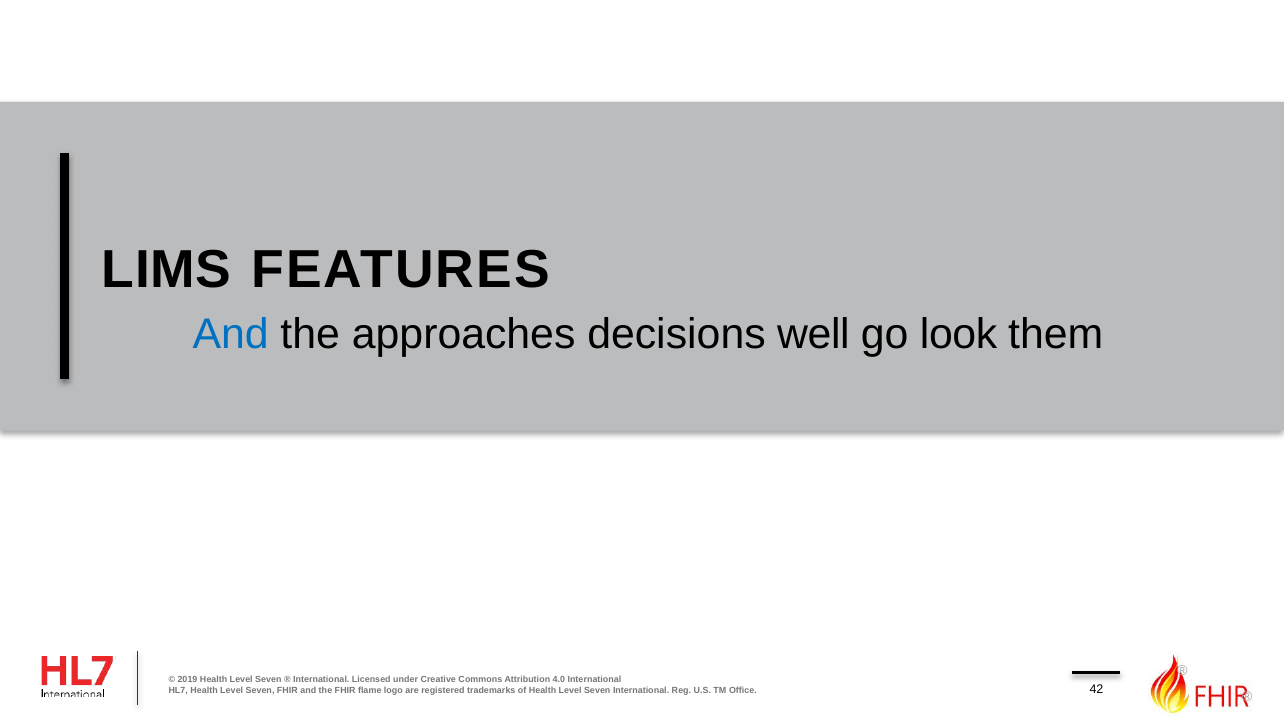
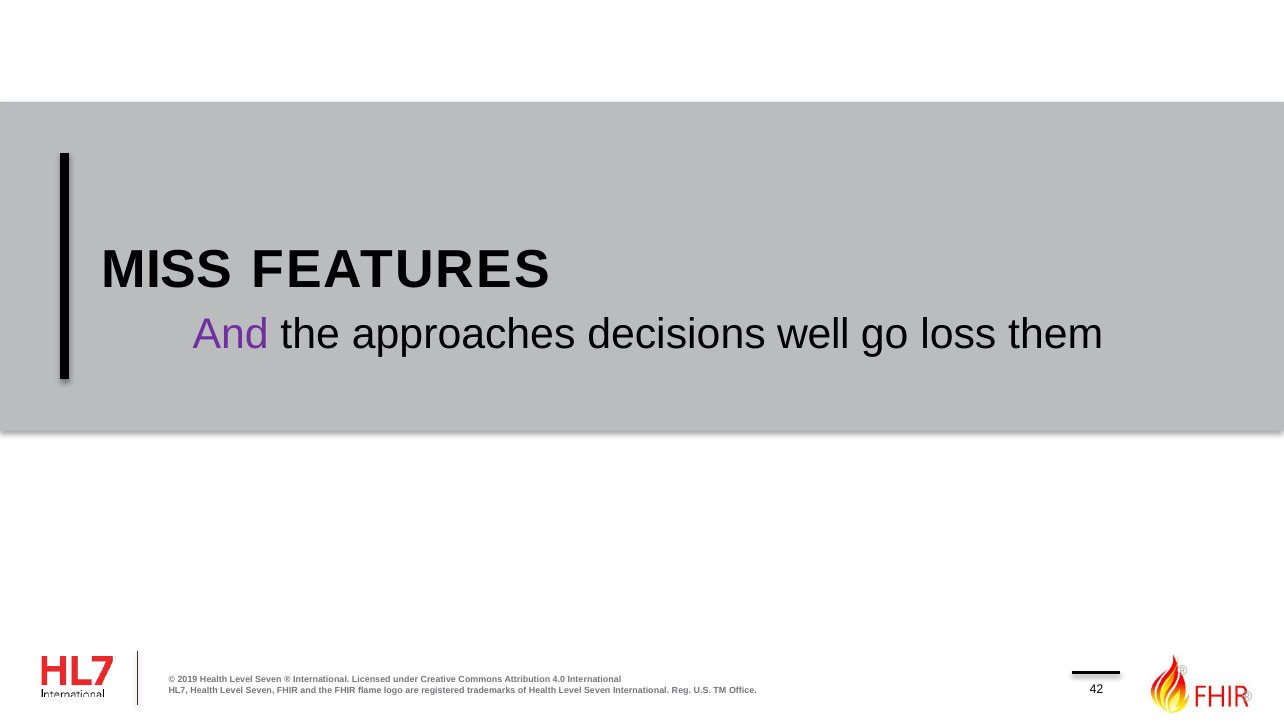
LIMS: LIMS -> MISS (167, 270)
And colour: blue -> purple (231, 335)
look: look -> loss (958, 335)
